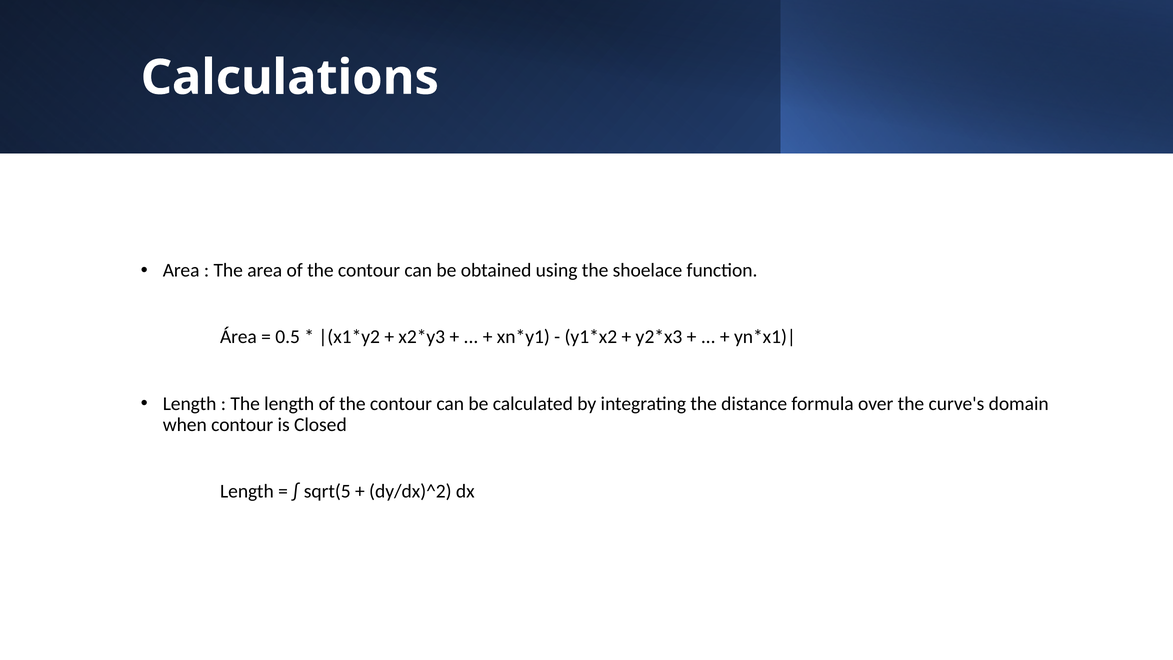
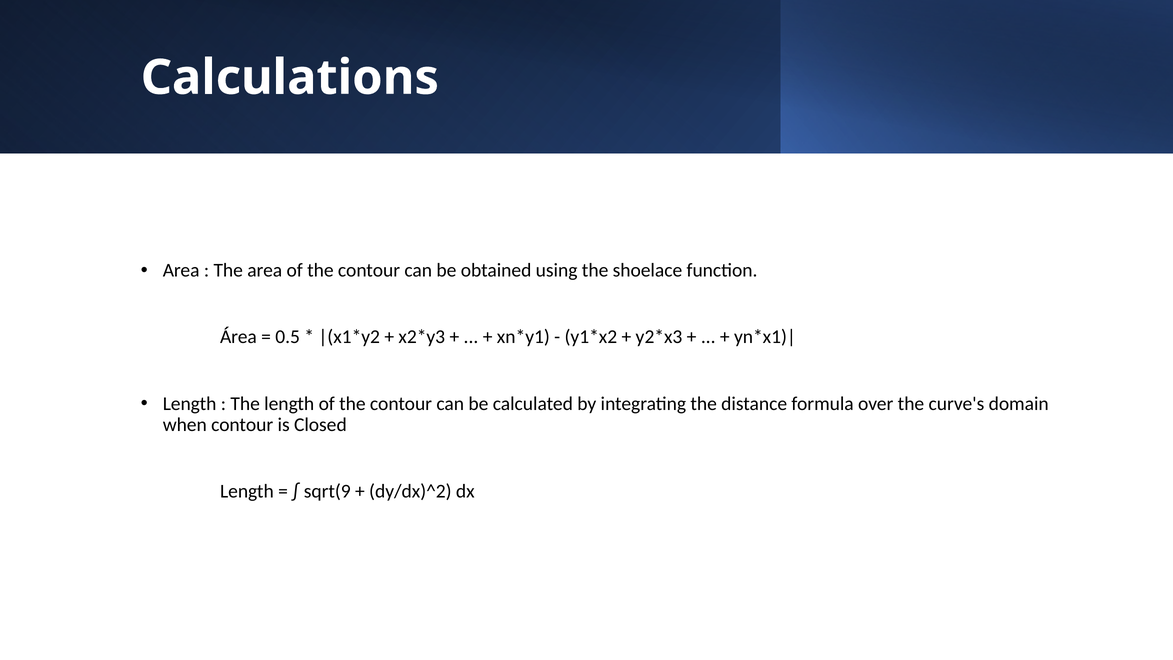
sqrt(5: sqrt(5 -> sqrt(9 (327, 491)
